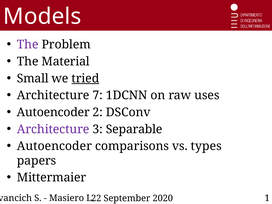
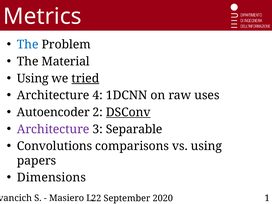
Models: Models -> Metrics (42, 17)
The colour: purple -> blue (28, 45)
Small: Small -> Using (33, 78)
7: 7 -> 4 (98, 95)
DSConv underline: none -> present (128, 112)
Autoencoder: Autoencoder -> Convolutions (55, 146)
vs types: types -> using (206, 146)
Mittermaier: Mittermaier -> Dimensions (51, 178)
